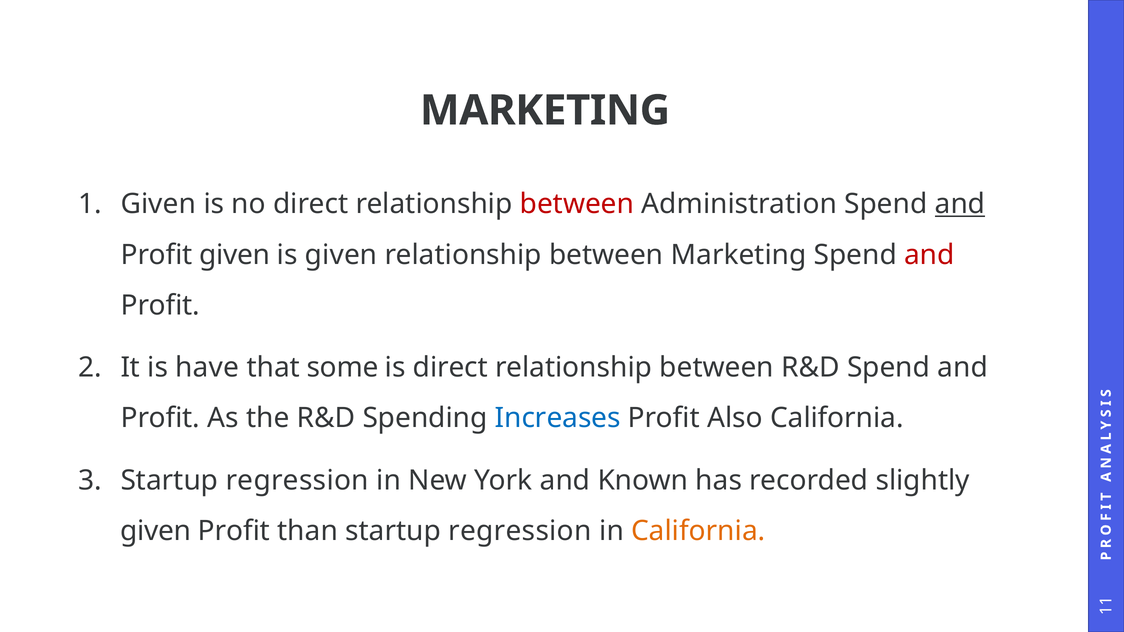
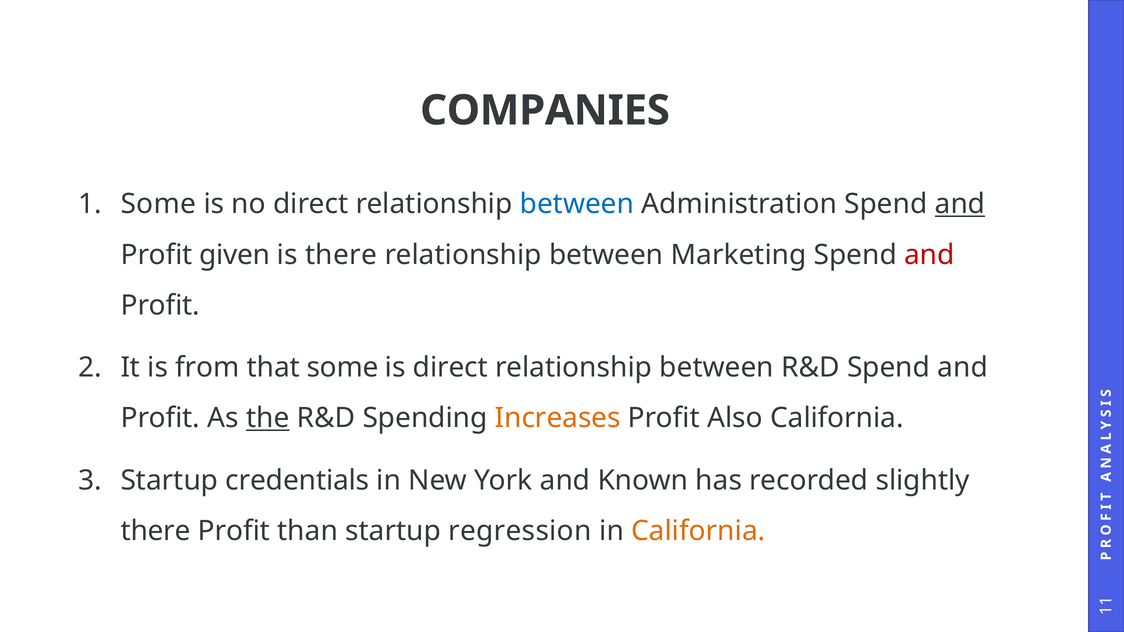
MARKETING: MARKETING -> COMPANIES (545, 111)
Given: Given -> Some (158, 204)
between colour: red -> blue (577, 204)
is given: given -> there (341, 255)
have: have -> from (208, 368)
the underline: none -> present (268, 418)
Increases colour: blue -> orange (558, 418)
regression: regression -> credentials (297, 481)
given: given -> there (156, 531)
